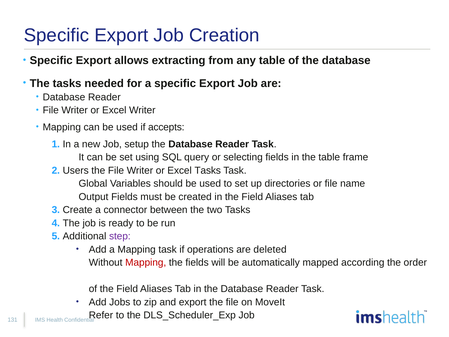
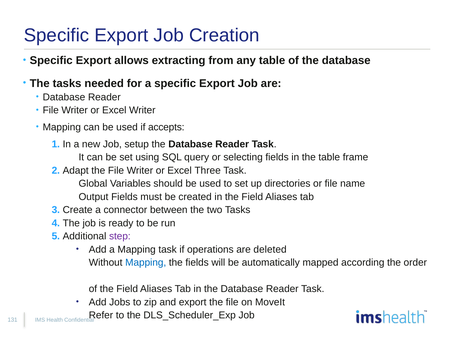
Users: Users -> Adapt (76, 170)
Excel Tasks: Tasks -> Three (208, 170)
Mapping colour: red -> blue (146, 262)
